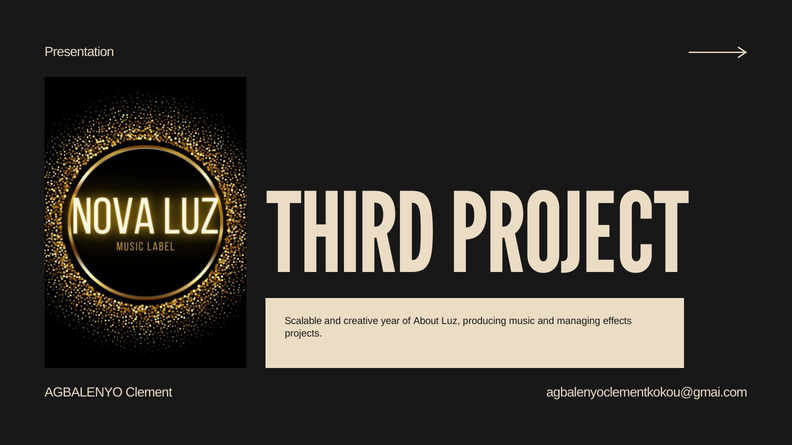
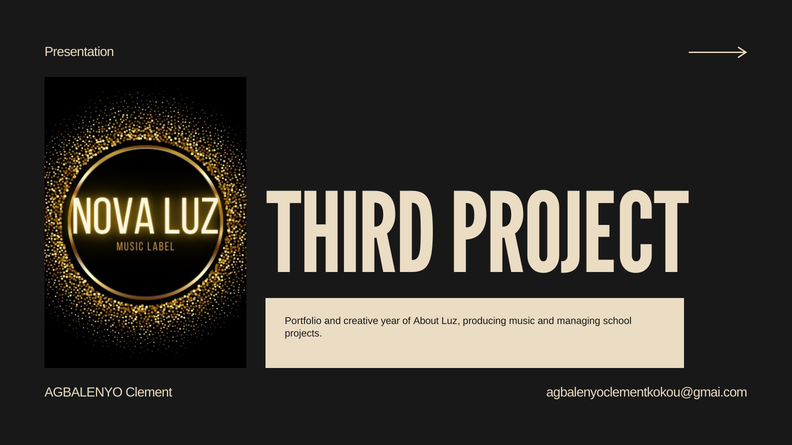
Scalable: Scalable -> Portfolio (303, 321)
effects: effects -> school (617, 321)
